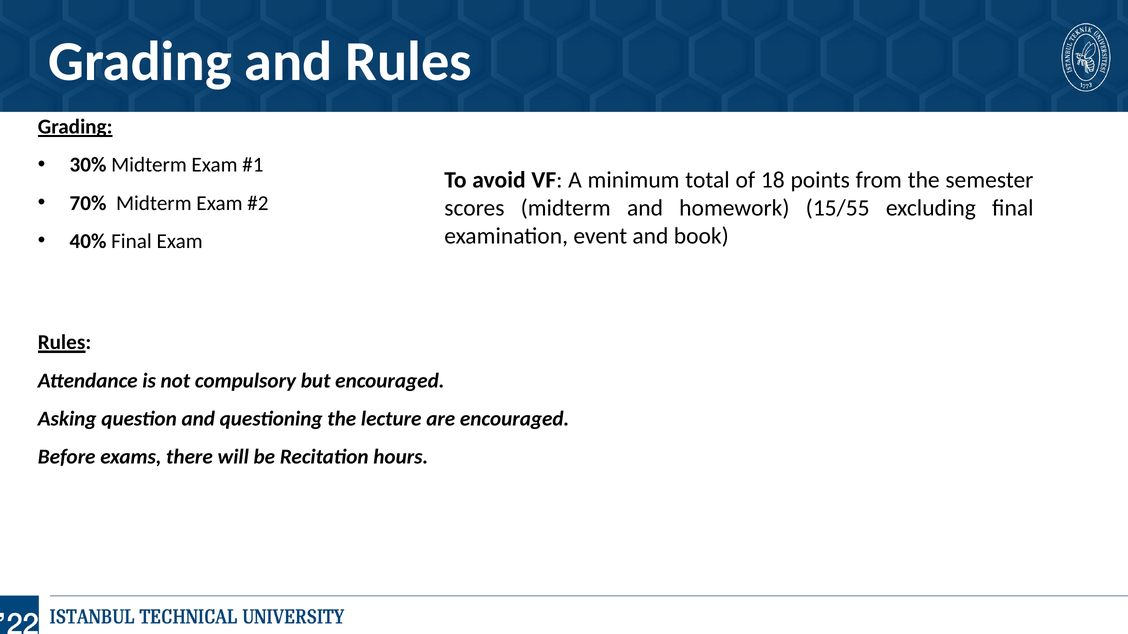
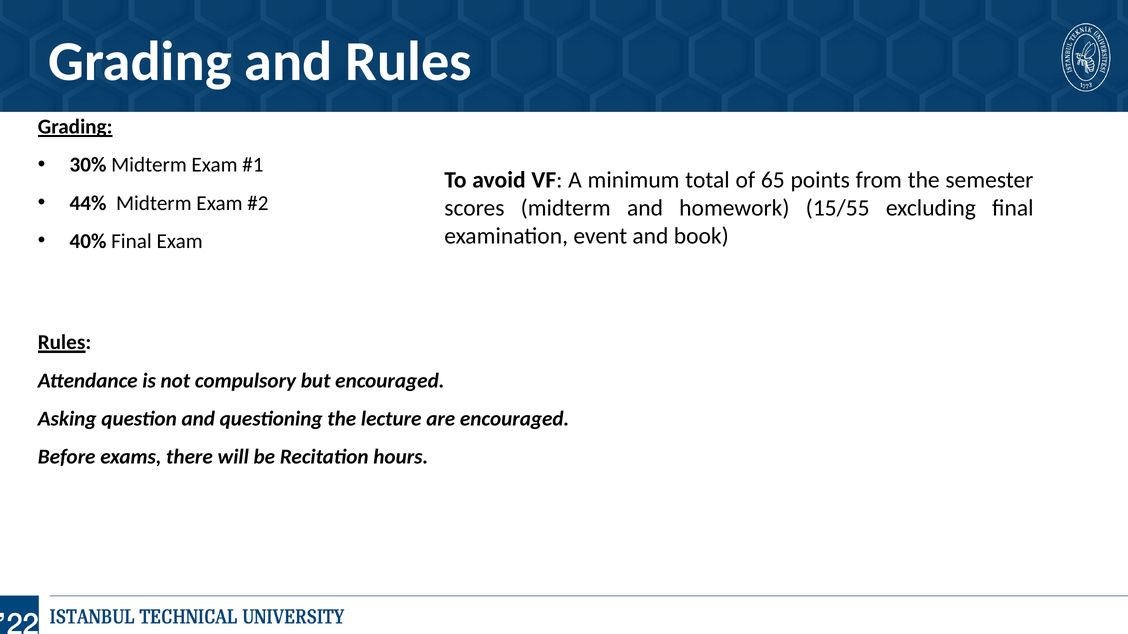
18: 18 -> 65 (773, 180)
70%: 70% -> 44% (88, 203)
